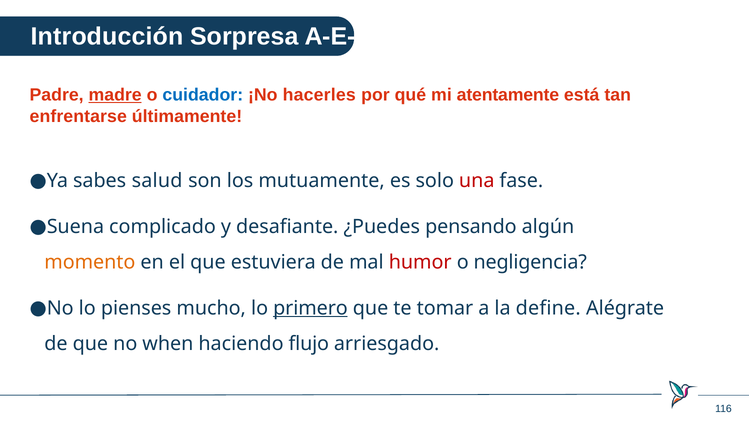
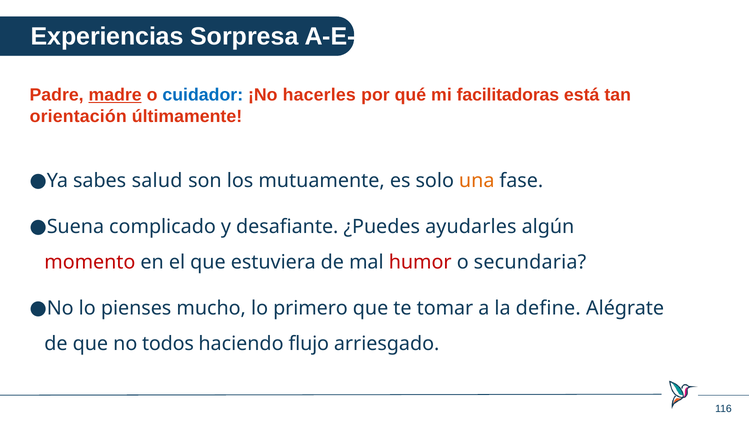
Introducción: Introducción -> Experiencias (107, 37)
atentamente: atentamente -> facilitadoras (508, 95)
enfrentarse: enfrentarse -> orientación (78, 116)
una colour: red -> orange (477, 181)
pensando: pensando -> ayudarles (471, 227)
momento colour: orange -> red (90, 262)
negligencia: negligencia -> secundaria (530, 262)
primero underline: present -> none (310, 308)
when: when -> todos (168, 344)
